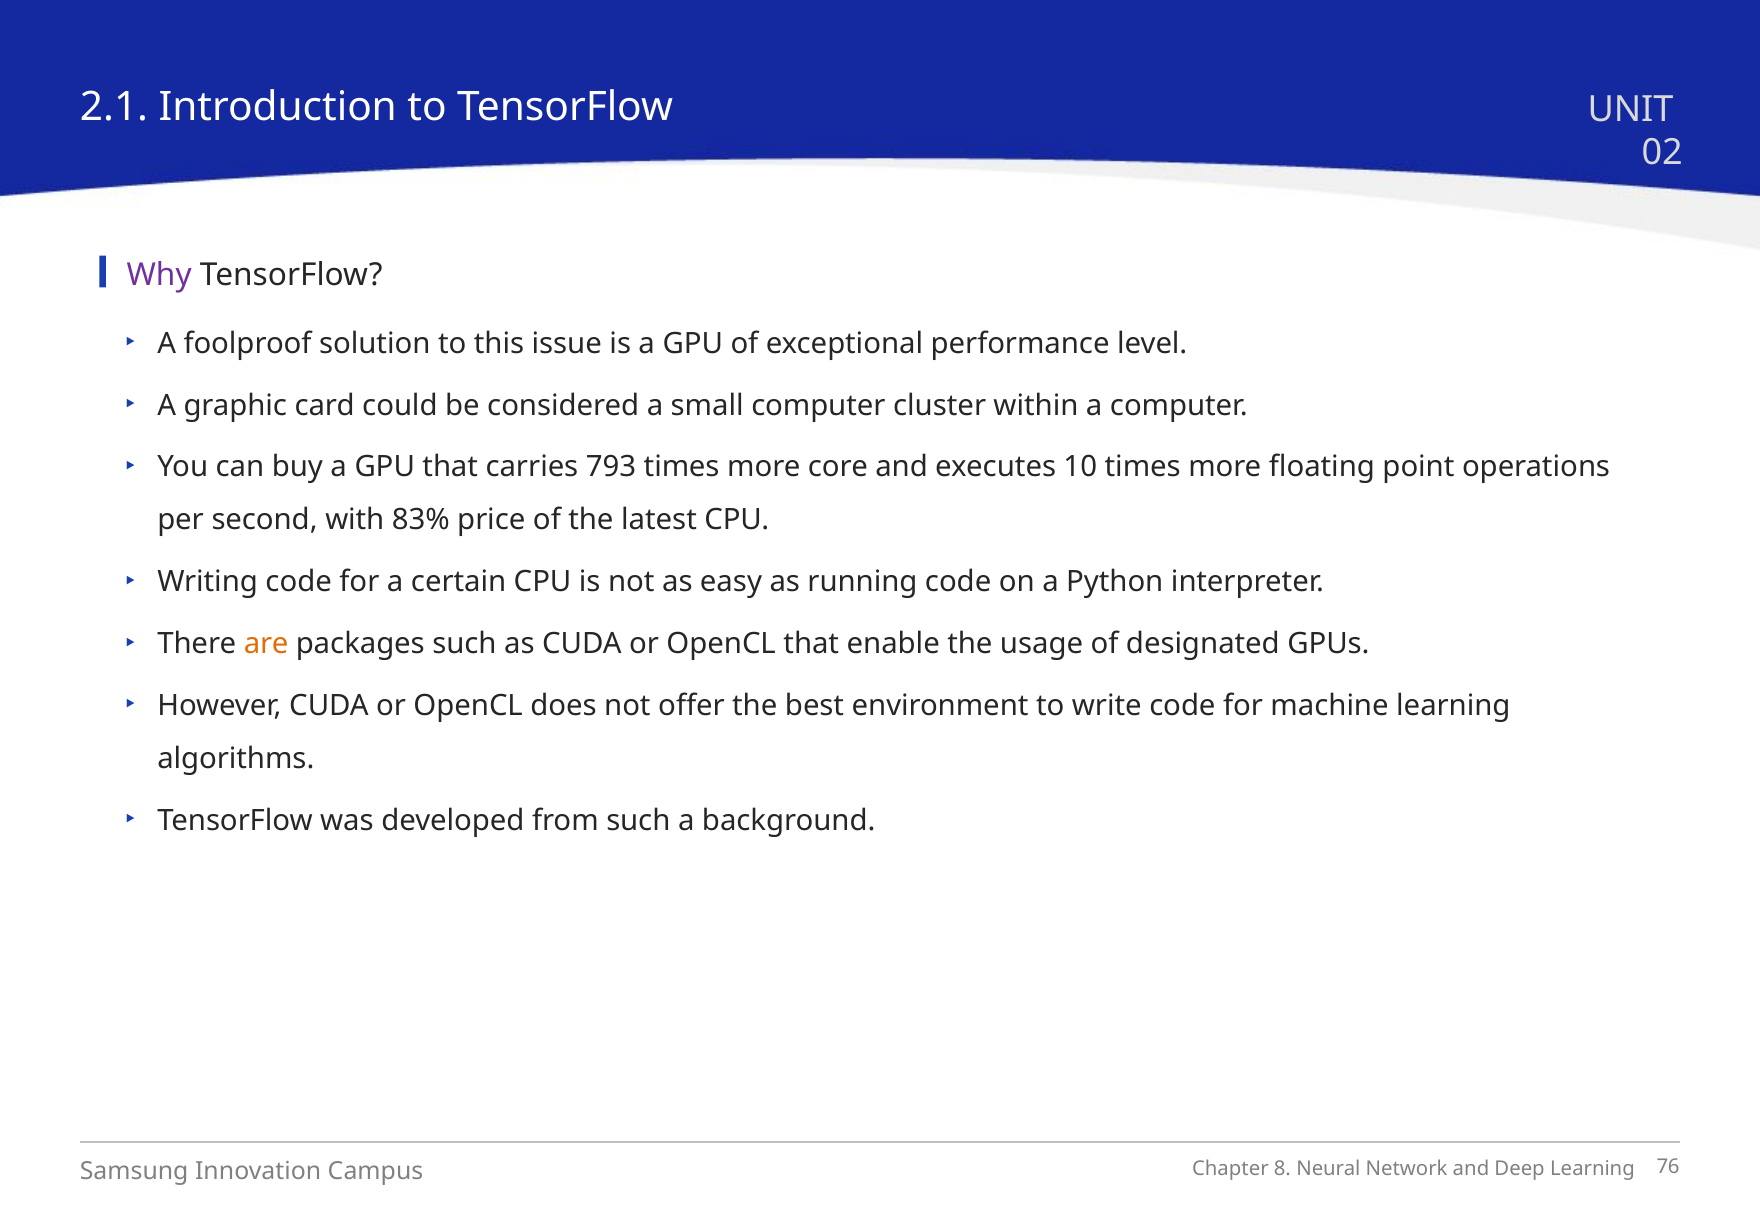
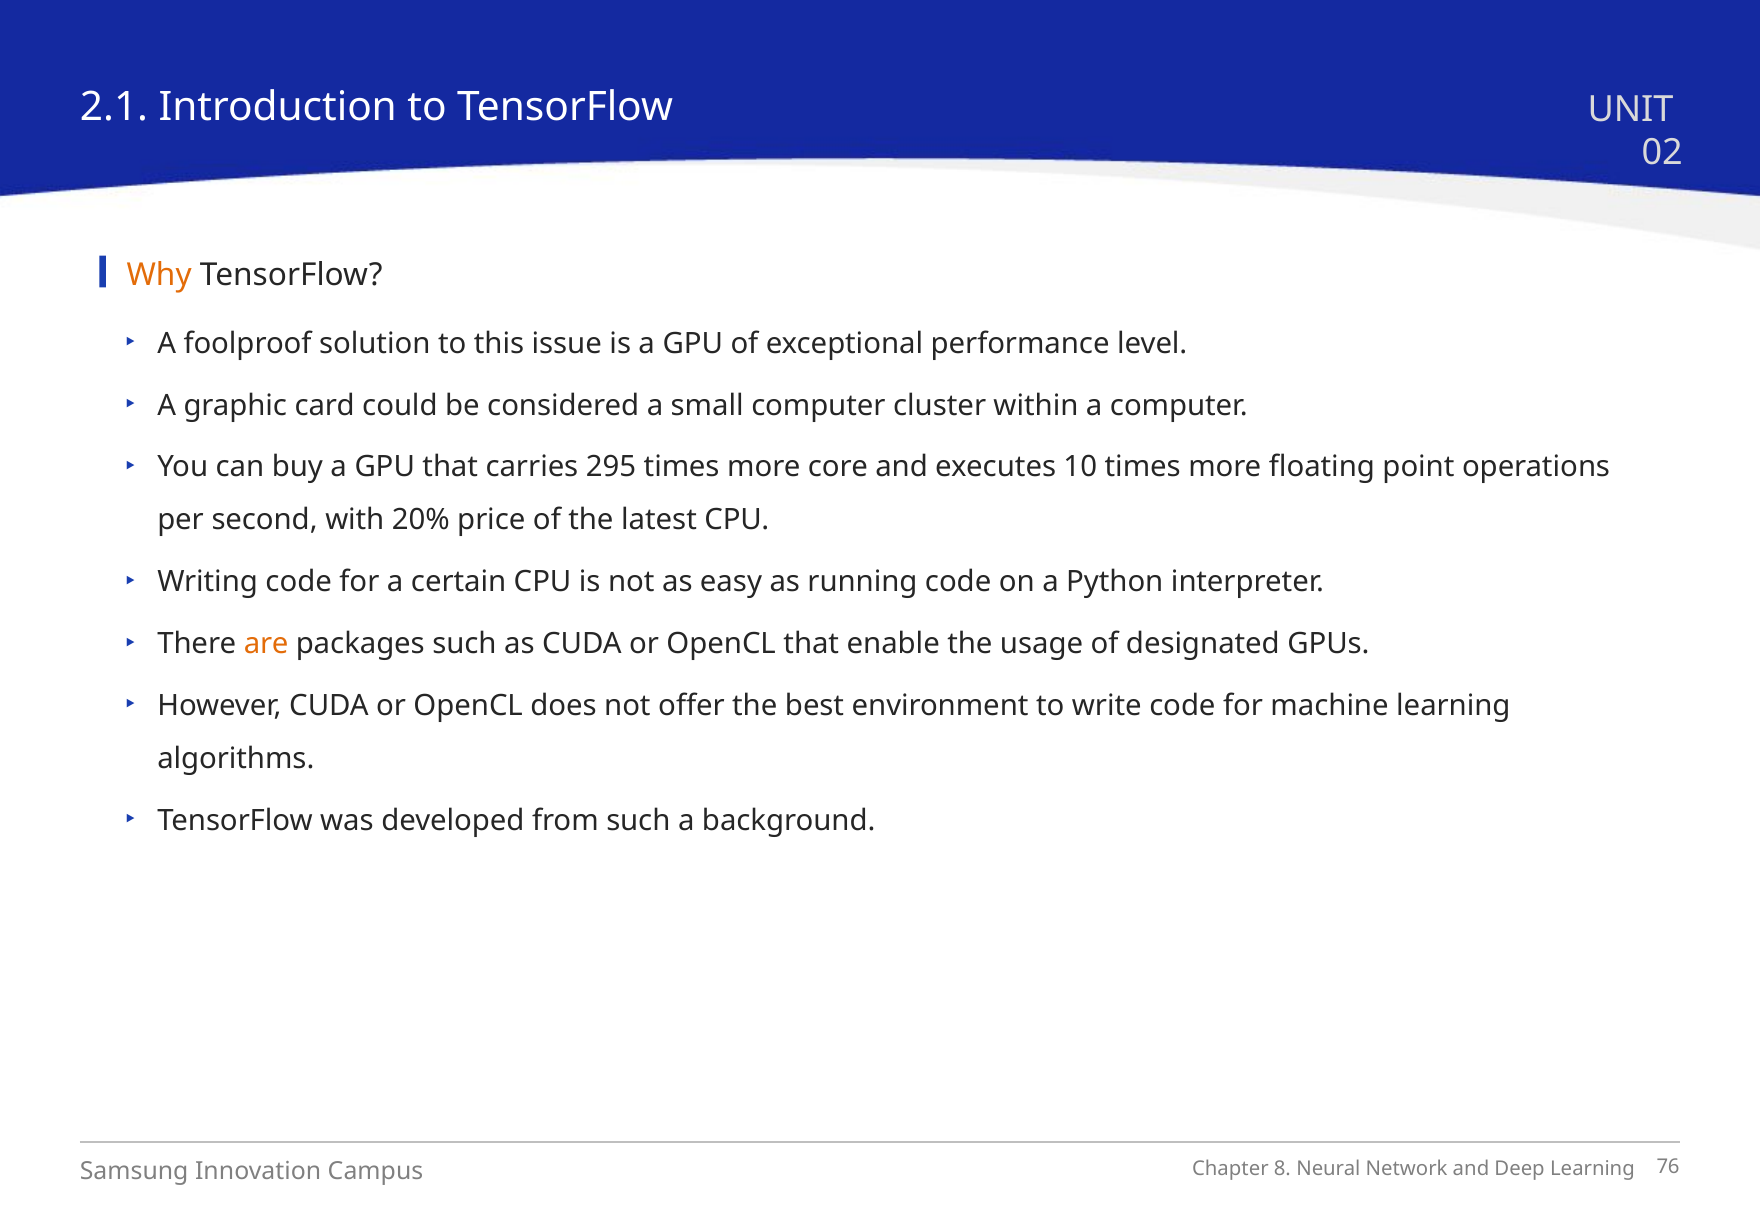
Why colour: purple -> orange (159, 275)
793: 793 -> 295 (611, 467)
83%: 83% -> 20% (421, 520)
